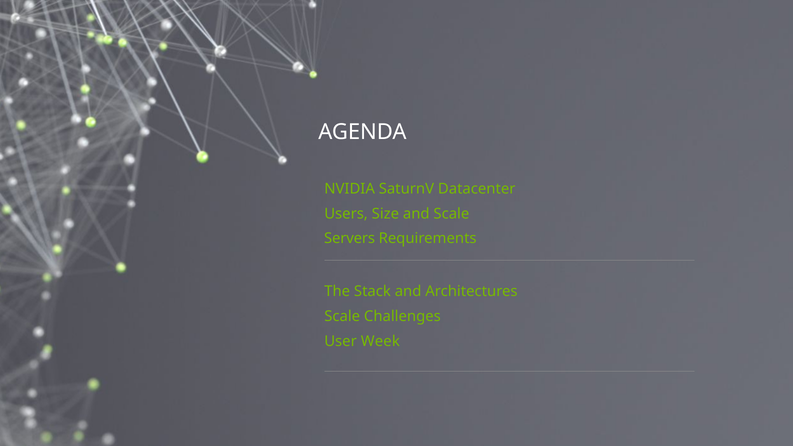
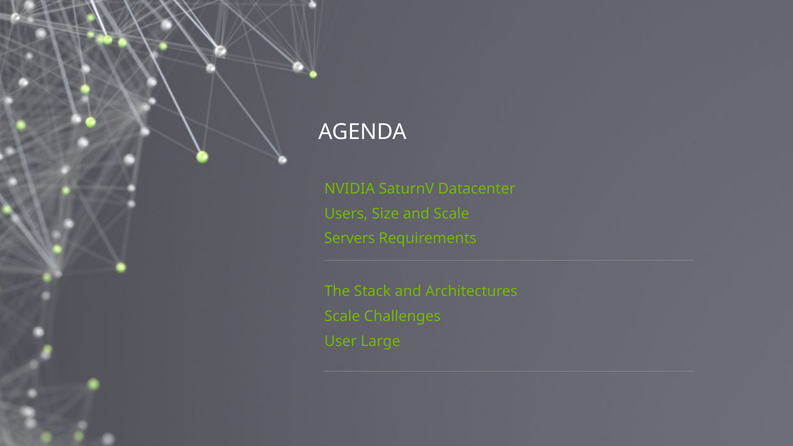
Week: Week -> Large (380, 341)
